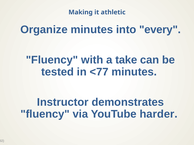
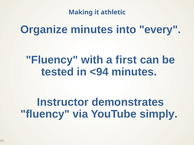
take: take -> first (126, 60)
<77: <77 -> <94 (99, 72)
harder: harder -> simply (159, 114)
